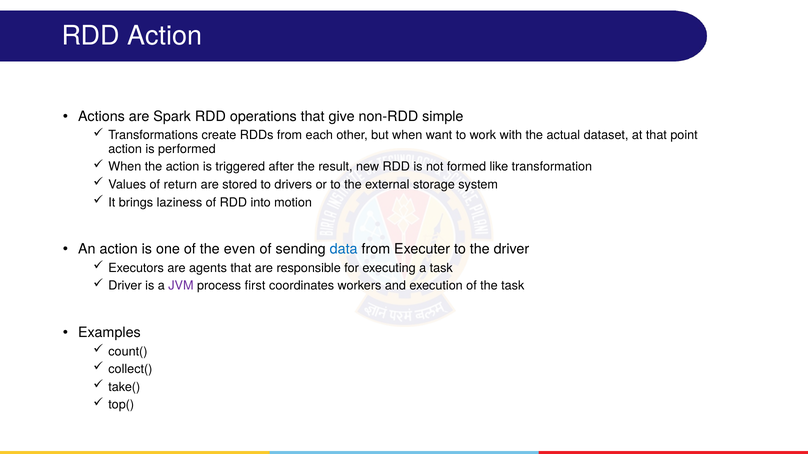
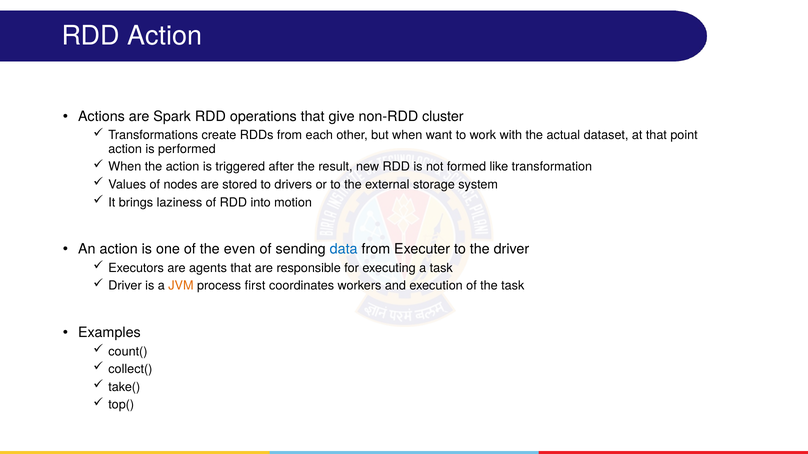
simple: simple -> cluster (443, 117)
return: return -> nodes (181, 185)
JVM colour: purple -> orange (181, 286)
